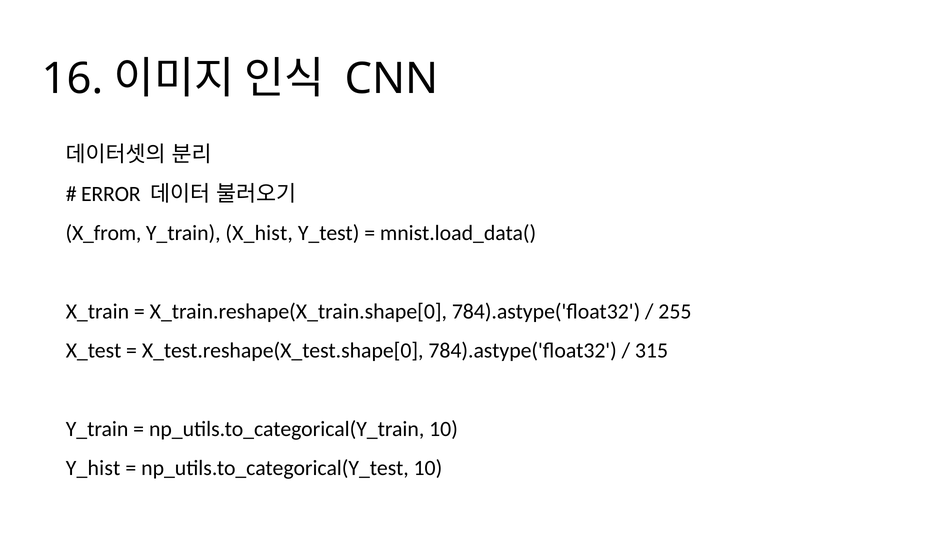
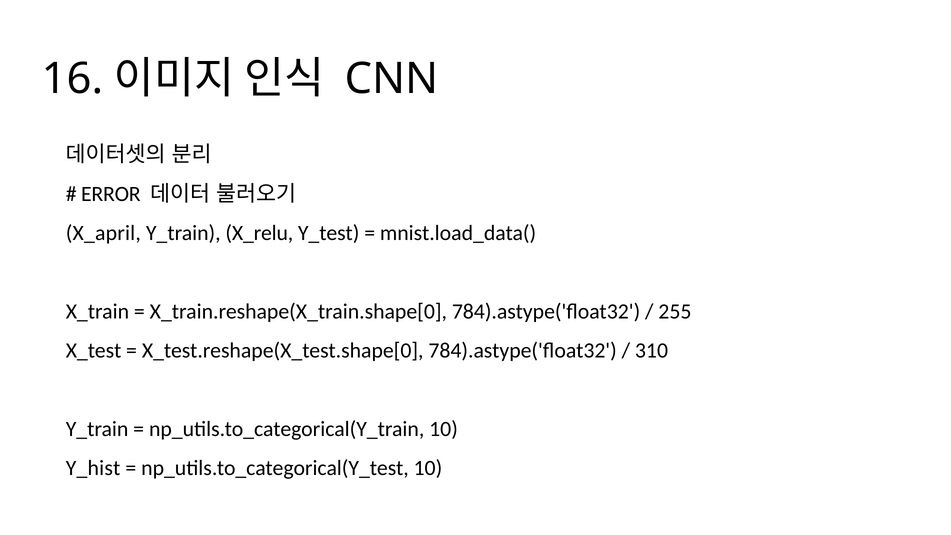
X_from: X_from -> X_april (103, 233)
X_hist: X_hist -> X_relu (259, 233)
315: 315 -> 310 (652, 351)
